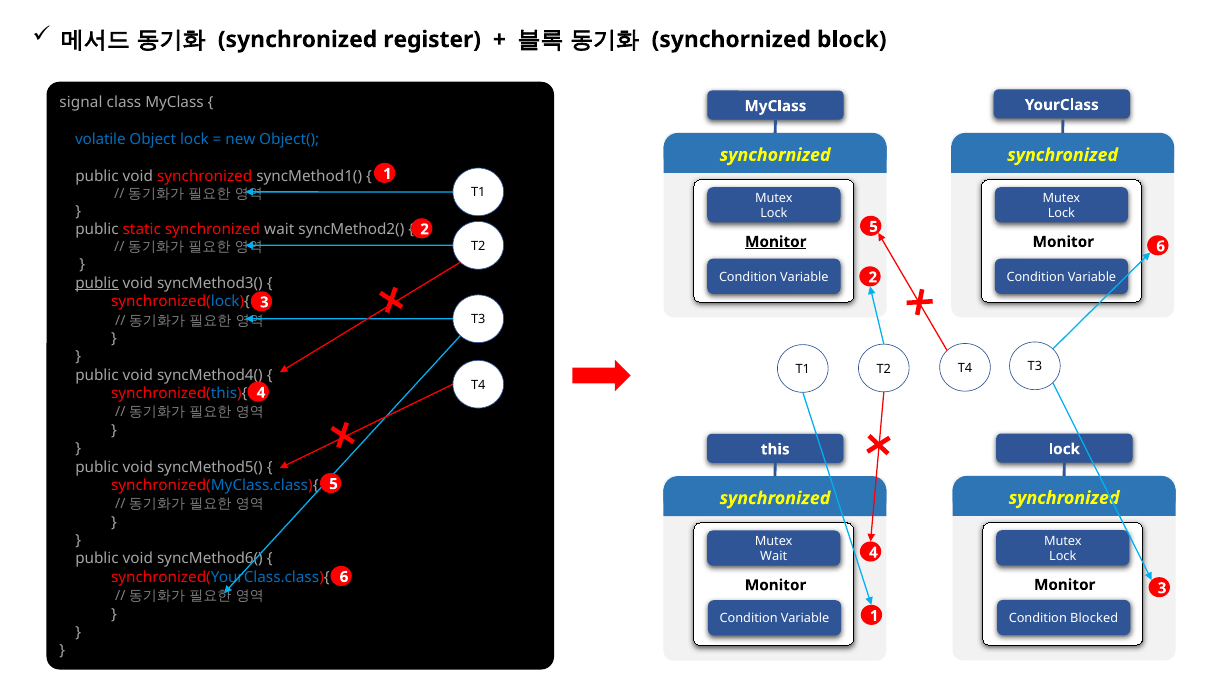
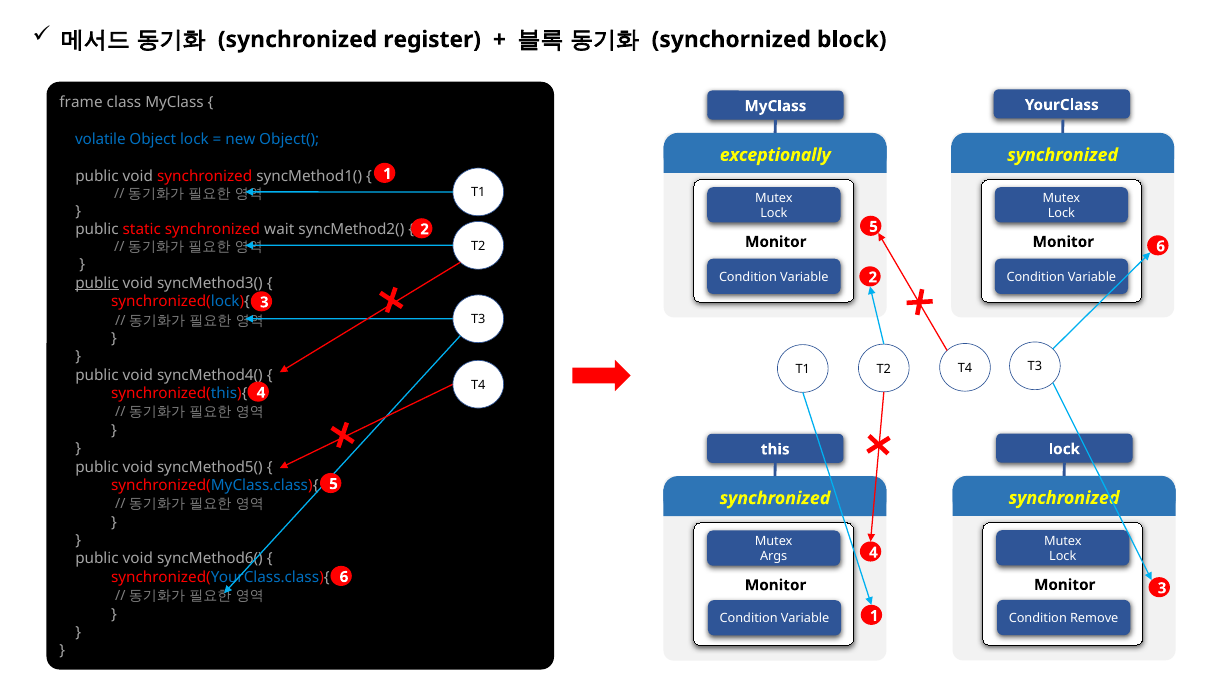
signal: signal -> frame (81, 103)
synchornized: synchornized -> exceptionally (775, 155)
Monitor underline: present -> none (776, 242)
Wait: Wait -> Args (774, 557)
Blocked: Blocked -> Remove (1094, 618)
